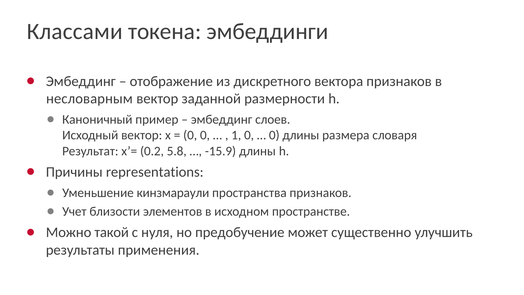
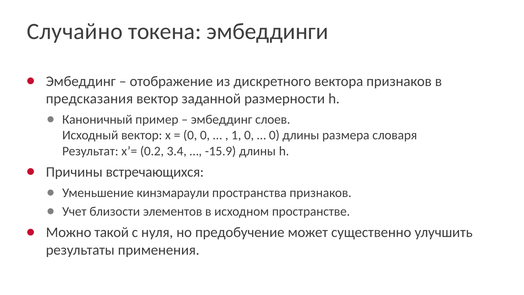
Классами: Классами -> Случайно (75, 31)
несловарным: несловарным -> предсказания (89, 99)
5.8: 5.8 -> 3.4 (177, 151)
representations: representations -> встречающихся (155, 172)
